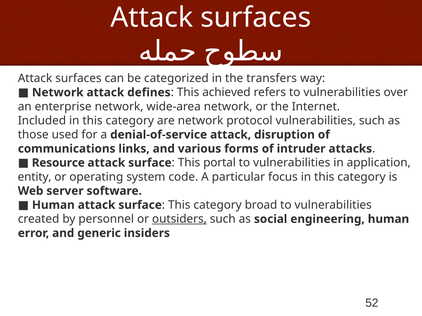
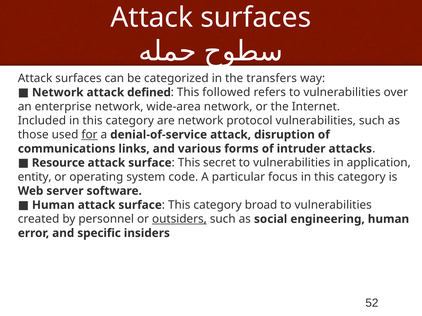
defines: defines -> defined (149, 93)
achieved: achieved -> followed (226, 93)
for underline: none -> present (89, 135)
portal: portal -> secret (220, 163)
generic: generic -> specific (99, 233)
